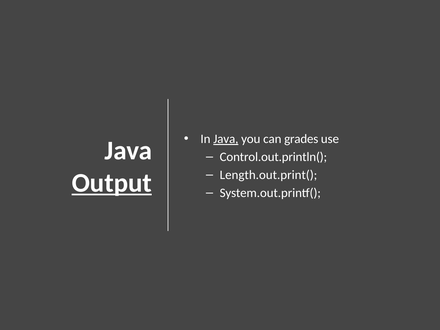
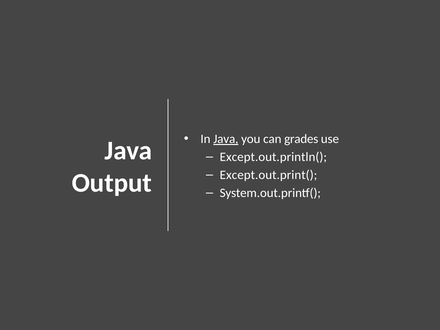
Control.out.println(: Control.out.println( -> Except.out.println( (273, 157)
Length.out.print(: Length.out.print( -> Except.out.print( (268, 175)
Output underline: present -> none (112, 183)
